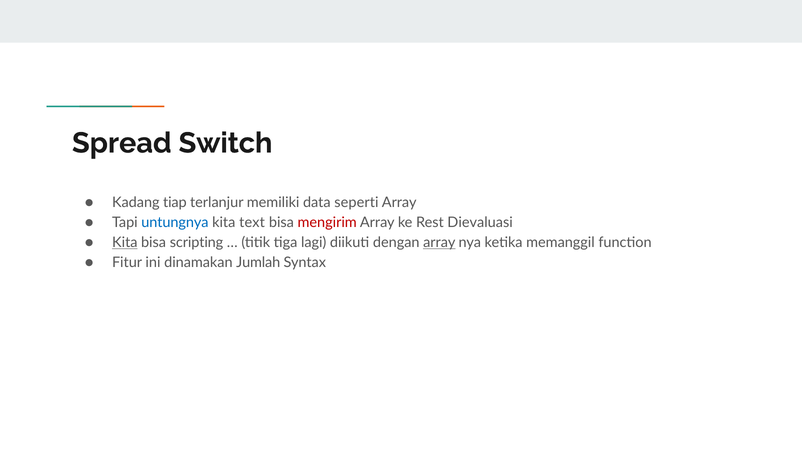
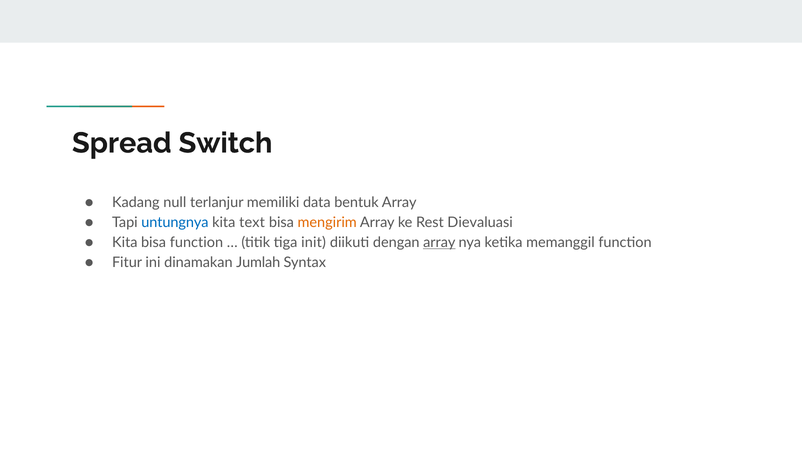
tiap: tiap -> null (175, 203)
seperti: seperti -> bentuk (356, 203)
mengirim colour: red -> orange (327, 223)
Kita underline: present -> none (125, 243)
bisa scripting: scripting -> function (196, 243)
lagi: lagi -> init (314, 243)
